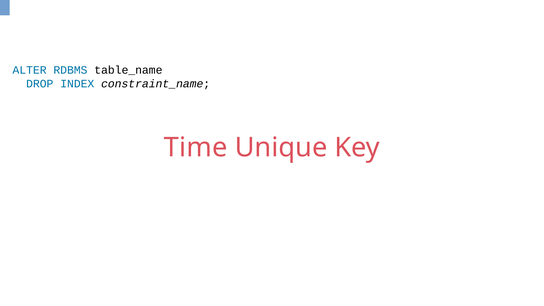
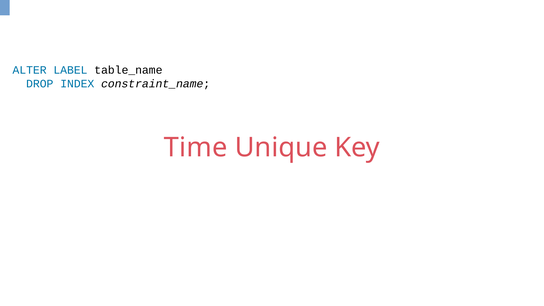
RDBMS: RDBMS -> LABEL (70, 70)
